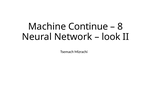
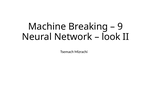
Continue: Continue -> Breaking (88, 27)
8: 8 -> 9 (120, 27)
